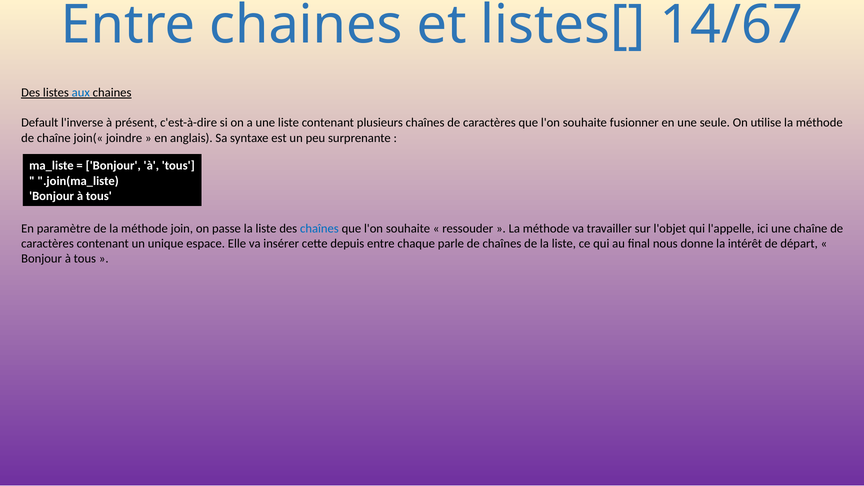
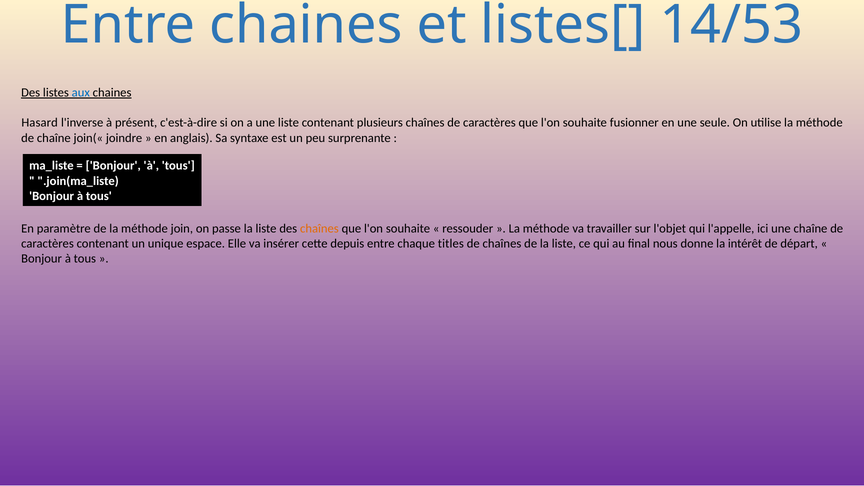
14/67: 14/67 -> 14/53 (731, 25)
Default: Default -> Hasard (40, 123)
chaînes colour: blue -> orange (319, 228)
parle: parle -> titles (451, 244)
